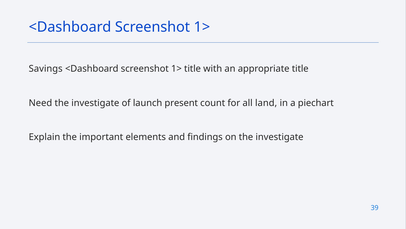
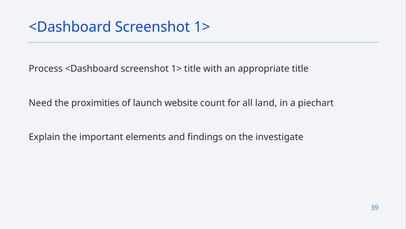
Savings: Savings -> Process (46, 69)
investigate: investigate -> proximities (95, 103)
present: present -> website (181, 103)
